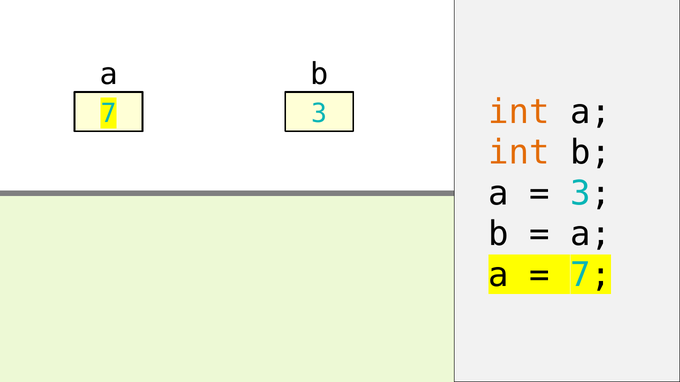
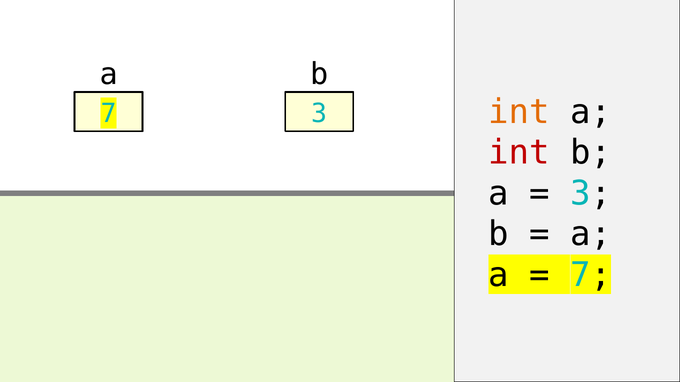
int colour: orange -> red (519, 153)
